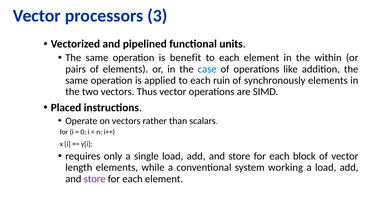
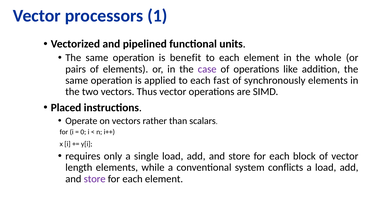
3: 3 -> 1 (157, 16)
within: within -> whole (328, 58)
case colour: blue -> purple (207, 69)
ruin: ruin -> fast (222, 81)
working: working -> conflicts (286, 168)
